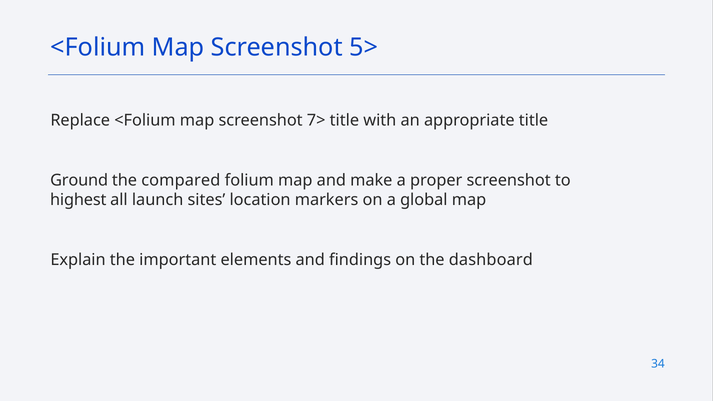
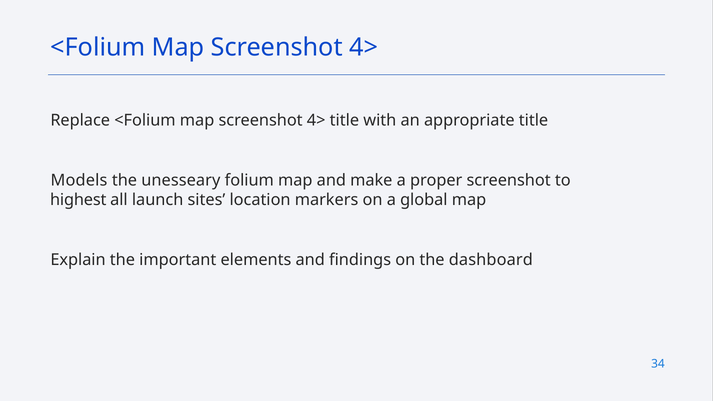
5>: 5> -> 4> (364, 48)
7>: 7> -> 4> (316, 120)
Ground: Ground -> Models (79, 180)
compared: compared -> unesseary (181, 180)
